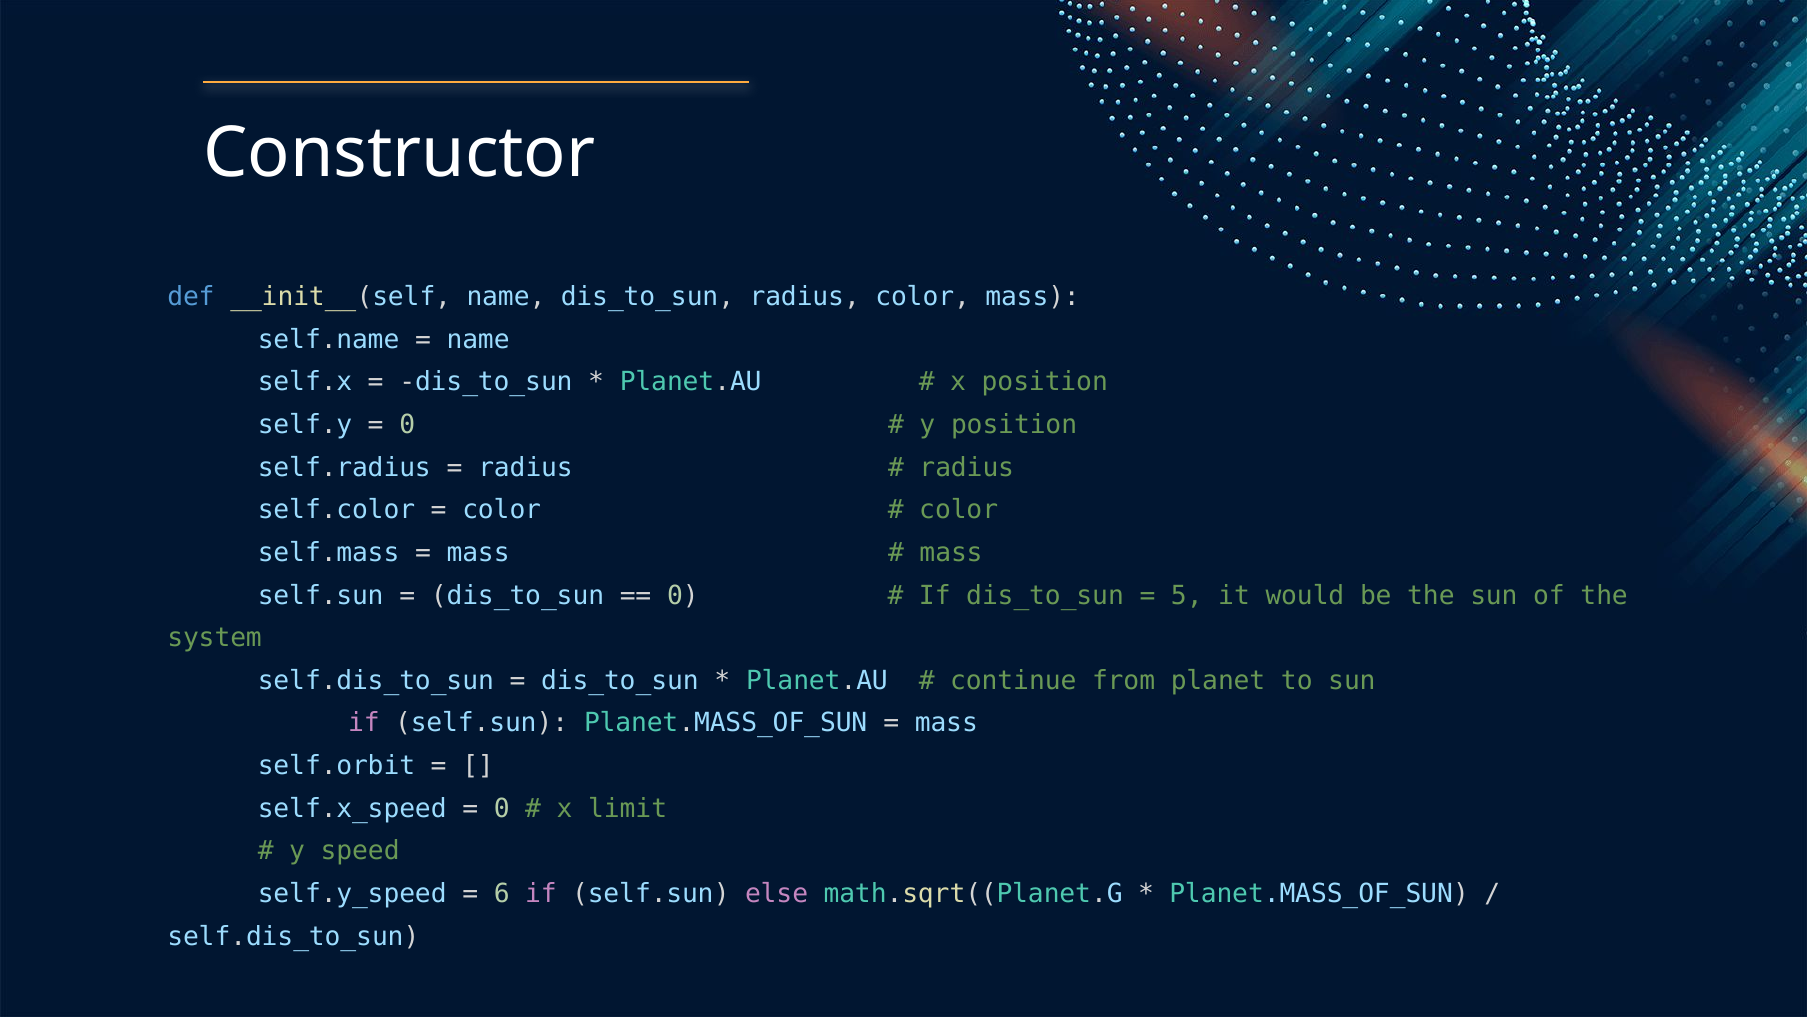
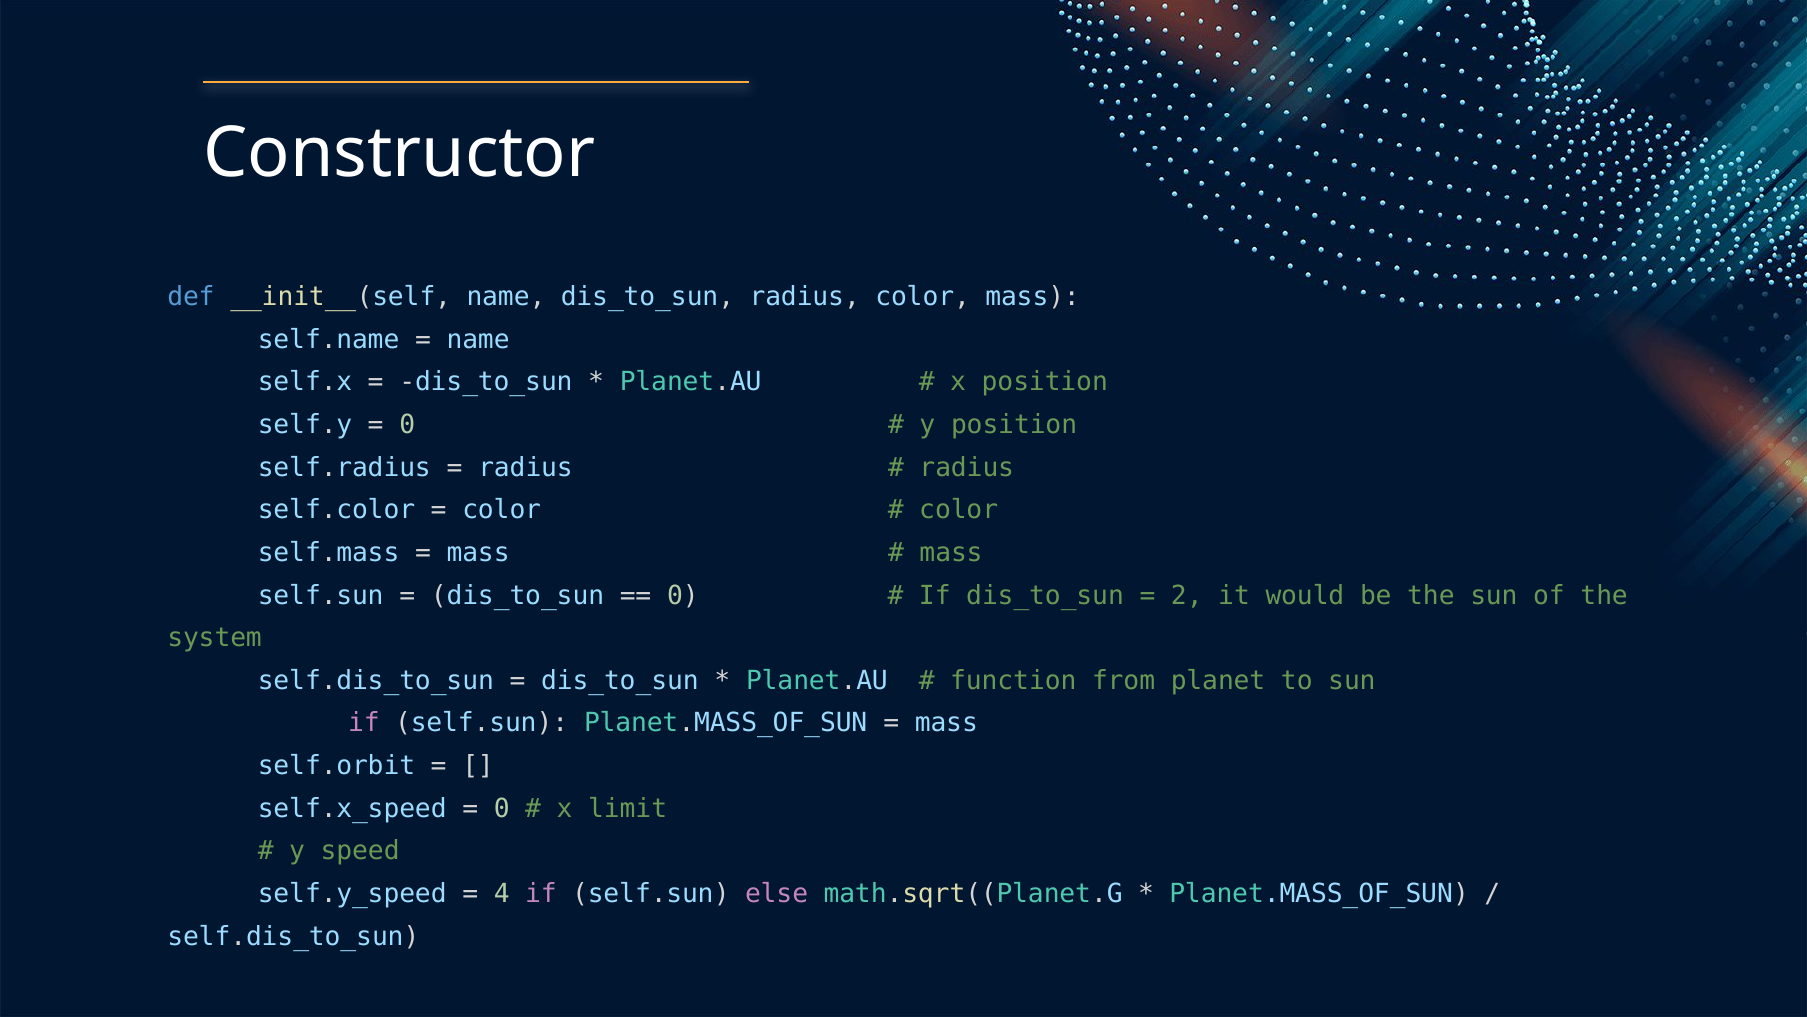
5: 5 -> 2 (1187, 595)
continue: continue -> function (1013, 680)
6: 6 -> 4 (502, 893)
